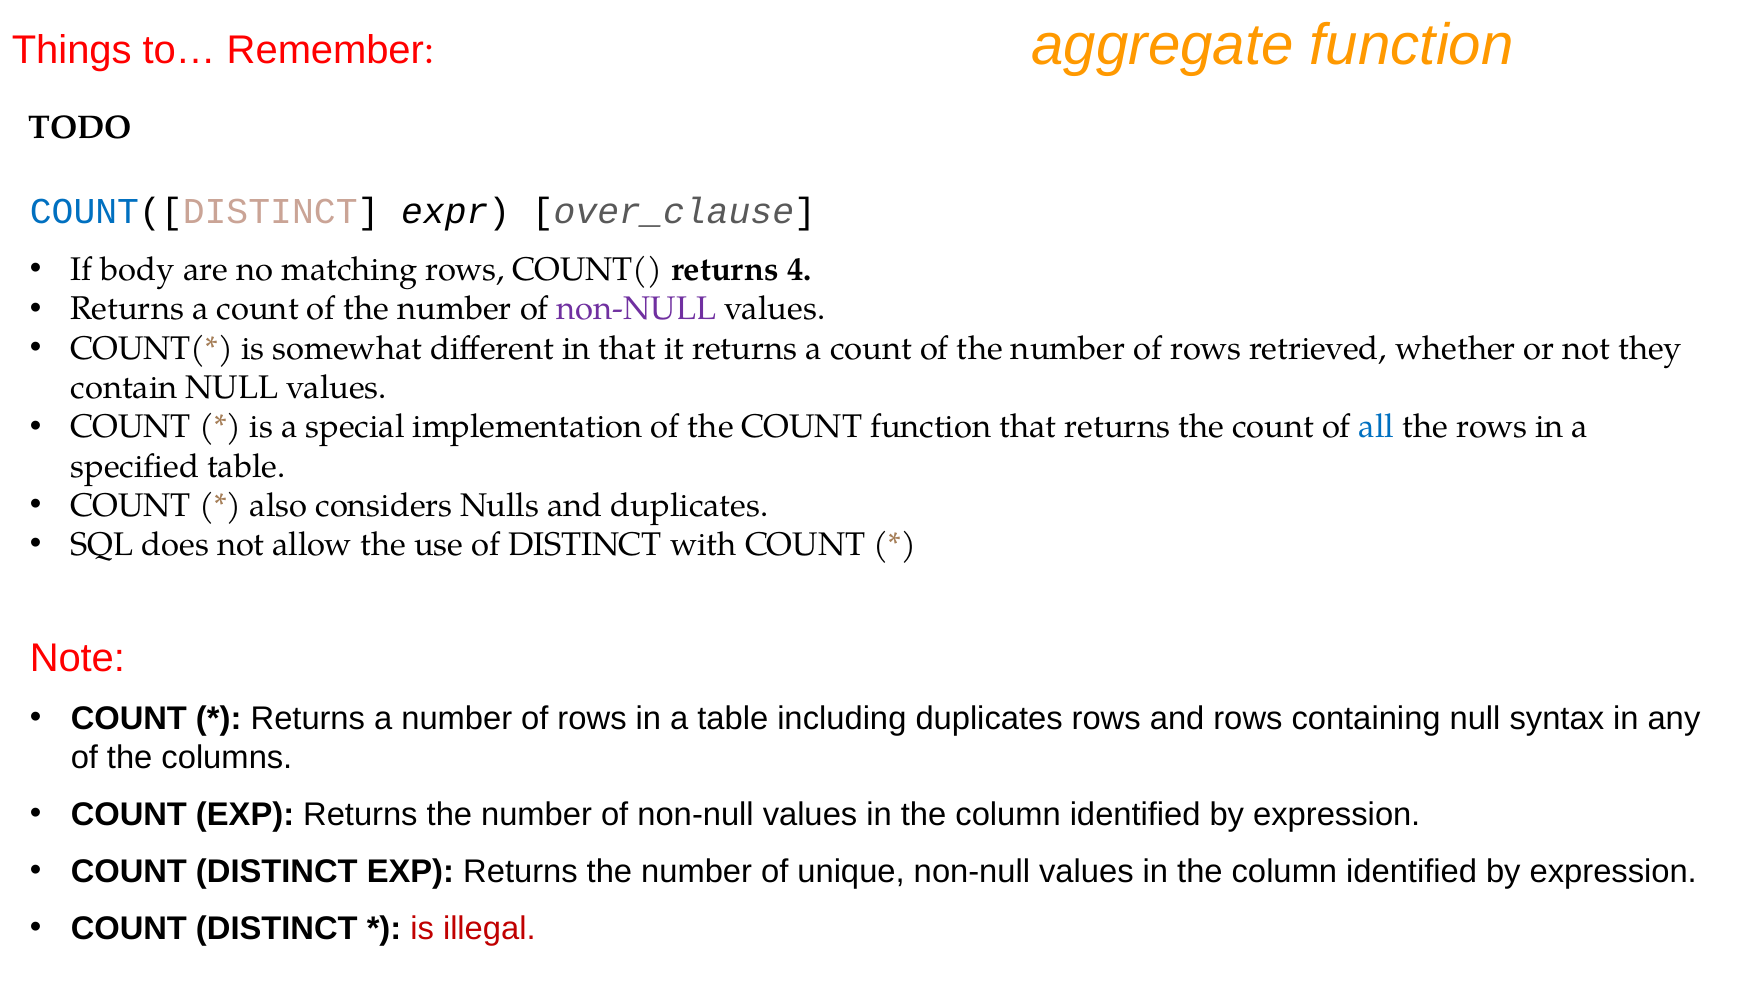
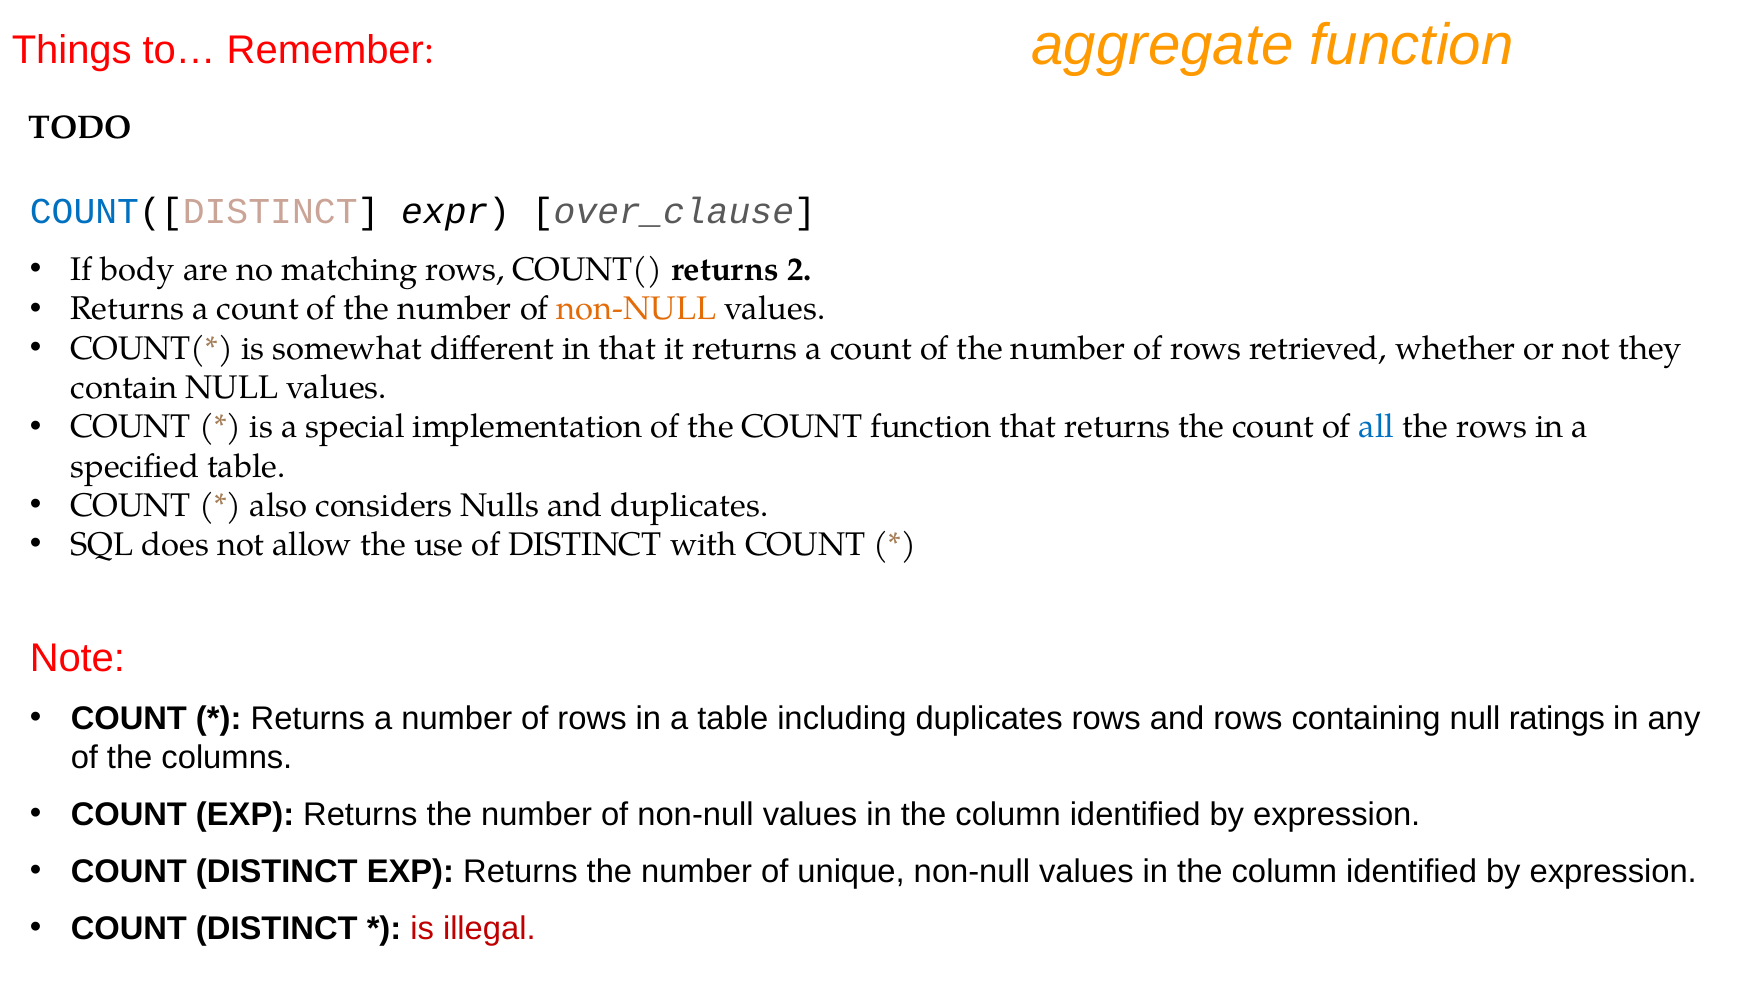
4: 4 -> 2 (799, 270)
non-NULL colour: purple -> orange (637, 309)
syntax: syntax -> ratings (1557, 718)
